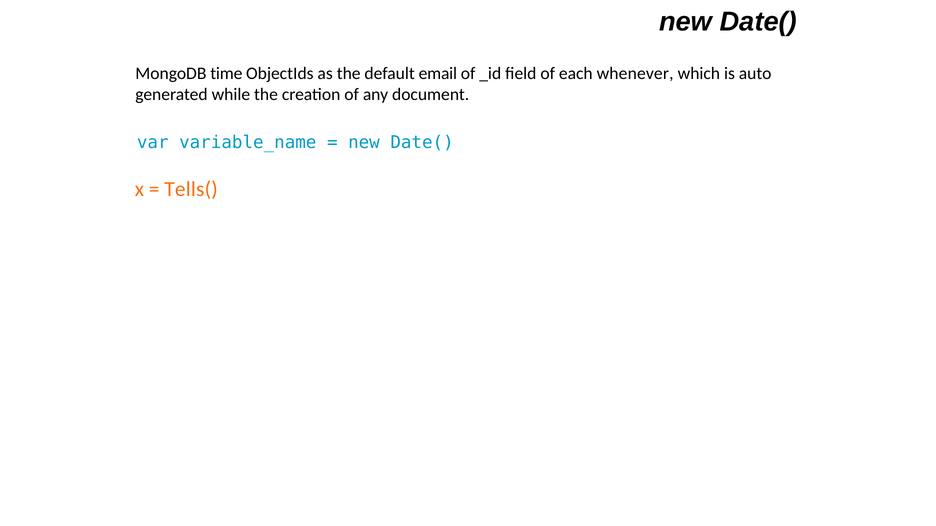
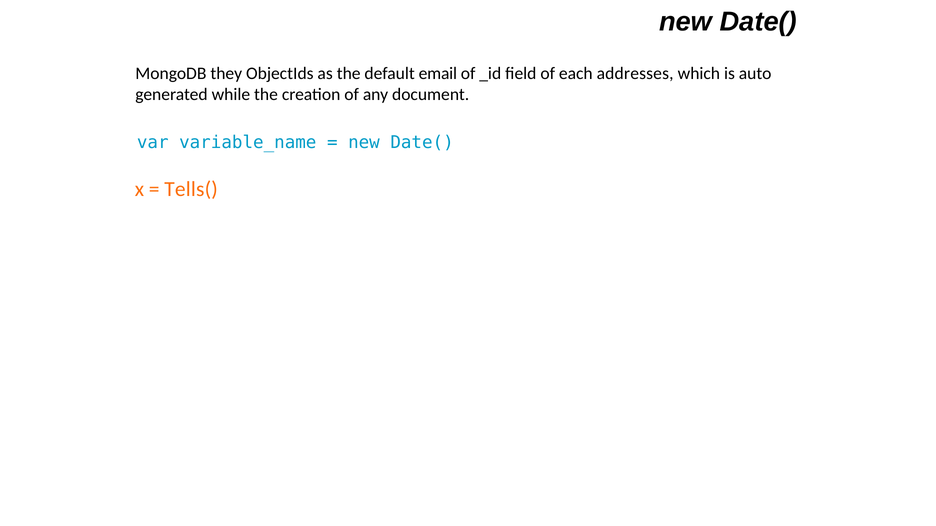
time: time -> they (226, 74)
whenever: whenever -> addresses (635, 74)
